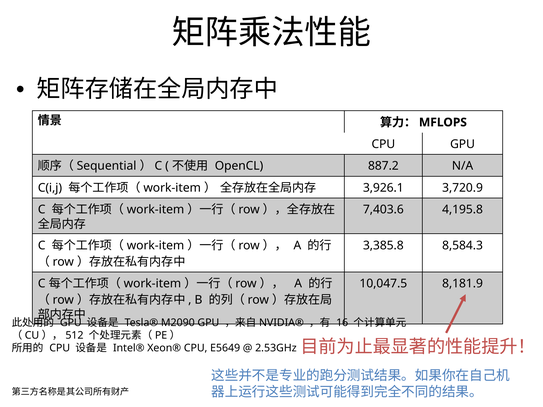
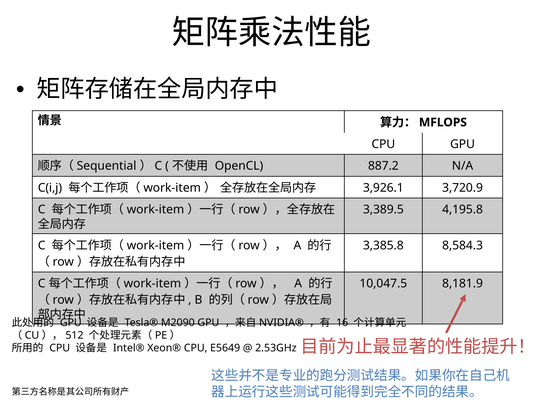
7,403.6: 7,403.6 -> 3,389.5 (383, 210)
